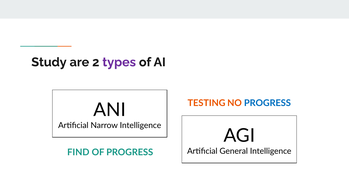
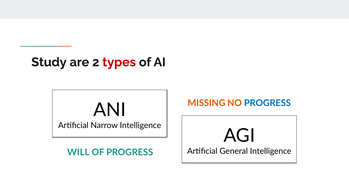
types colour: purple -> red (119, 62)
TESTING: TESTING -> MISSING (207, 103)
FIND: FIND -> WILL (78, 153)
